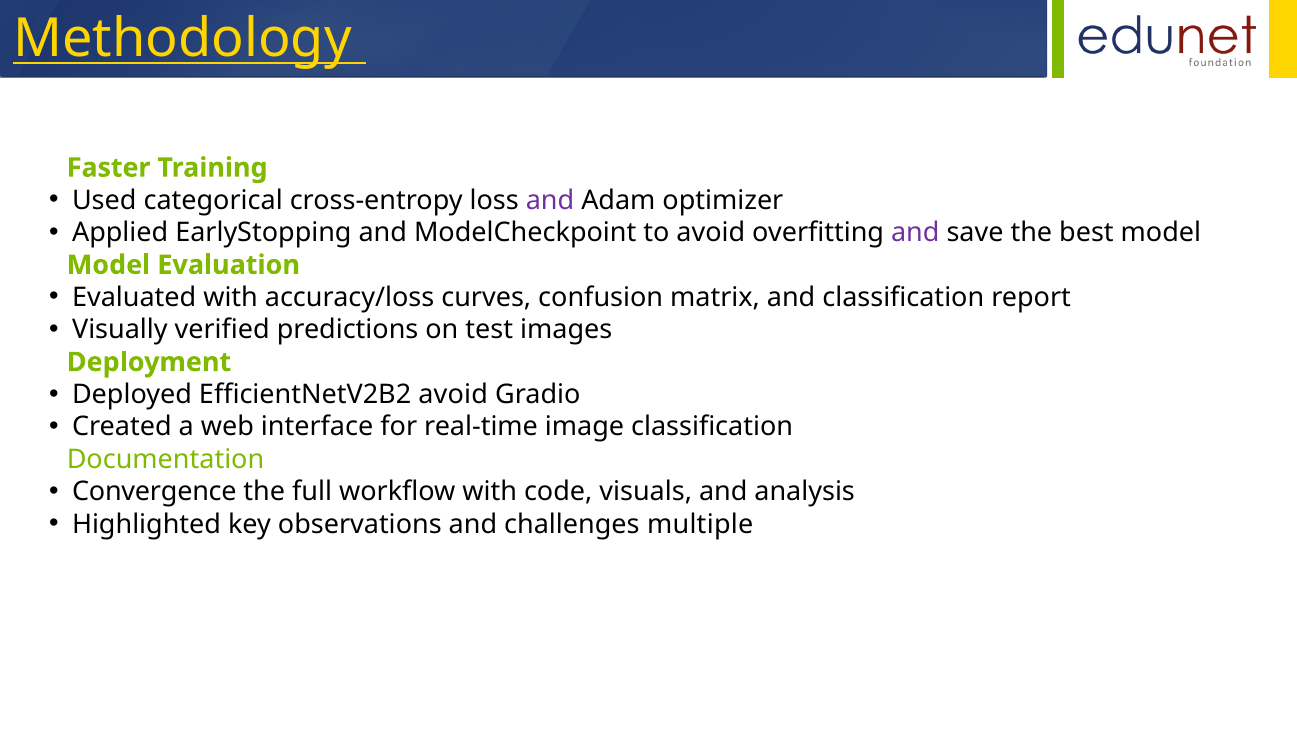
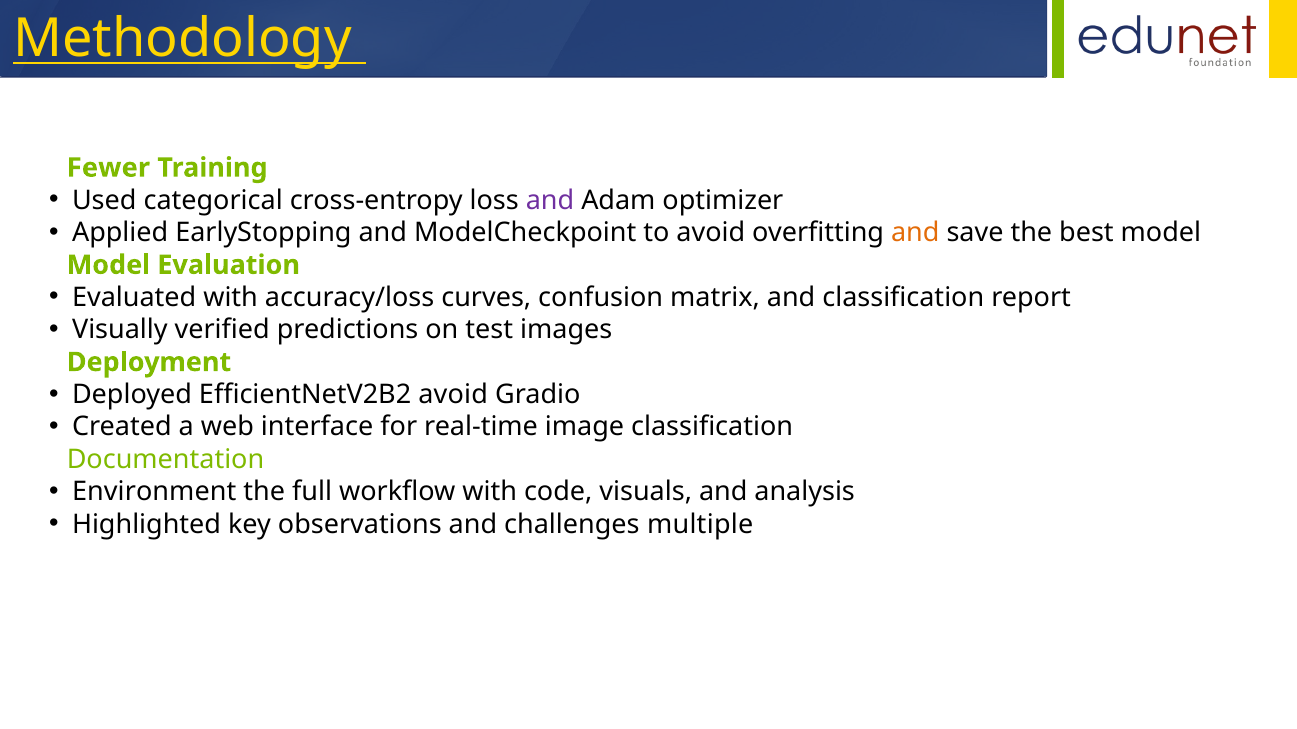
Faster: Faster -> Fewer (108, 168)
and colour: purple -> orange (915, 233)
Convergence: Convergence -> Environment (154, 492)
